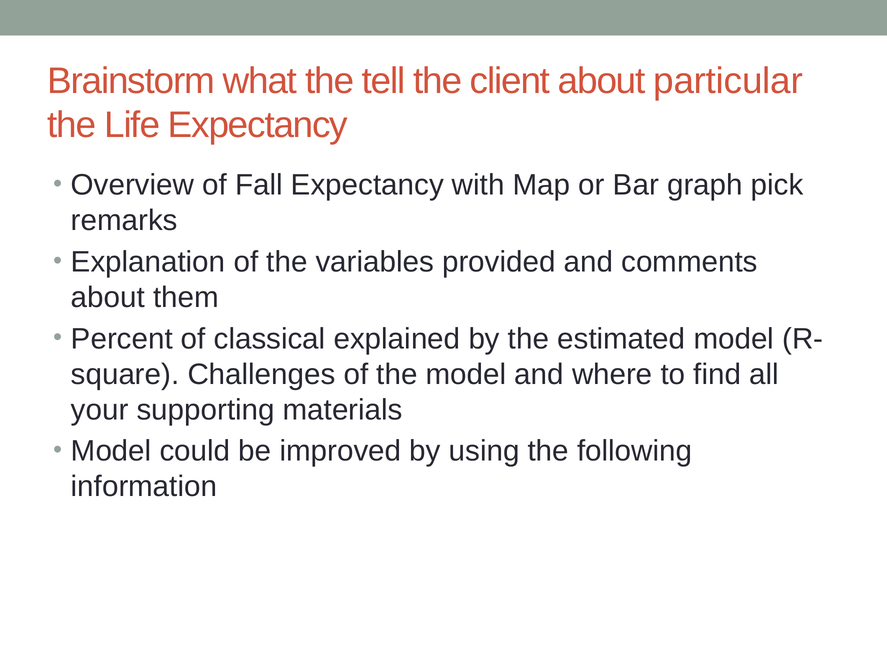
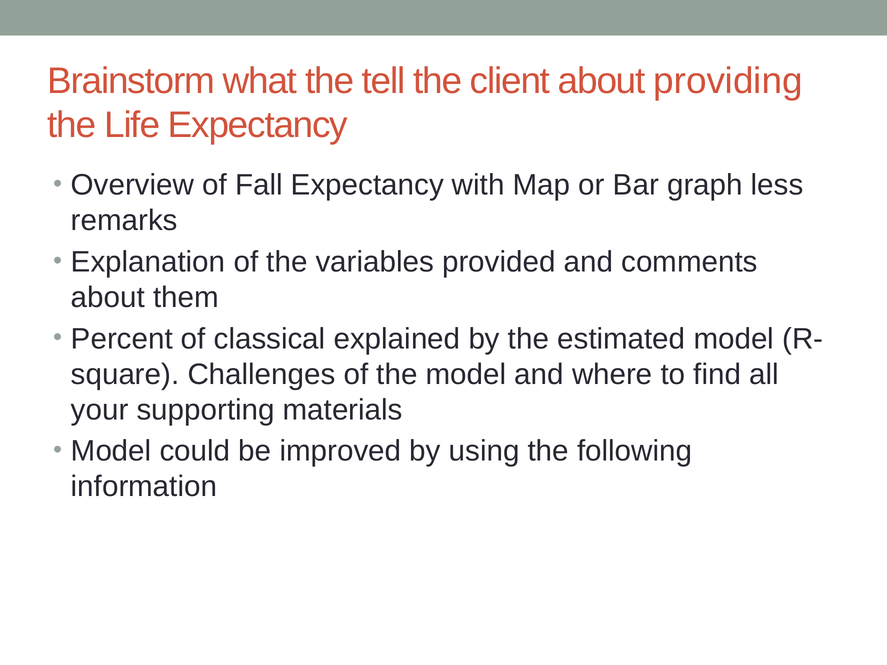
particular: particular -> providing (728, 81)
pick: pick -> less (777, 185)
